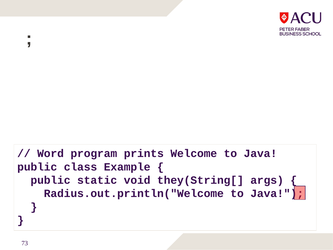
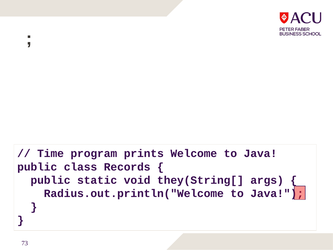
Word: Word -> Time (51, 153)
Example: Example -> Records (127, 167)
